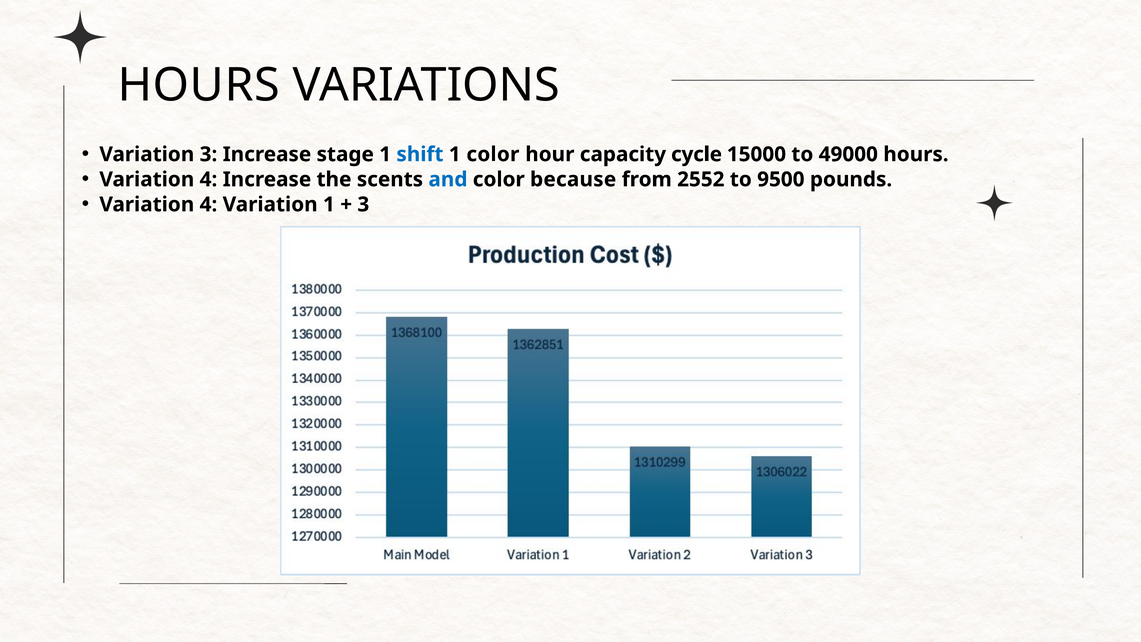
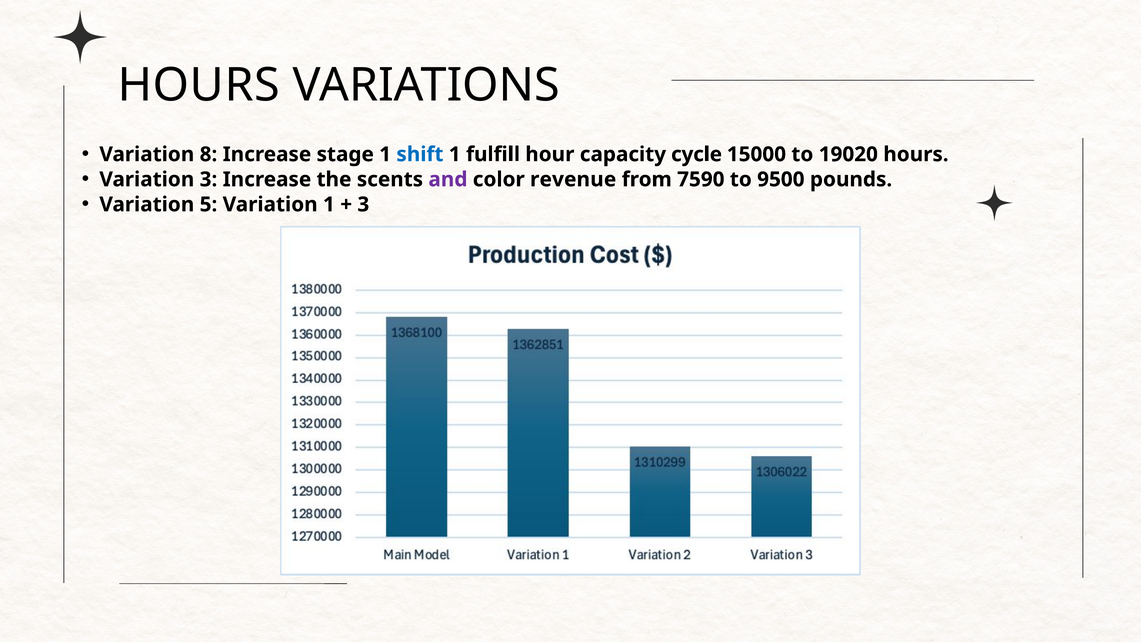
Variation 3: 3 -> 8 (208, 154)
1 color: color -> fulfill (493, 154)
49000: 49000 -> 19020 (848, 154)
4: 4 -> 3 (208, 179)
and colour: blue -> purple (448, 179)
because: because -> revenue (573, 179)
2552: 2552 -> 7590 (701, 179)
4: 4 -> 5 (208, 204)
